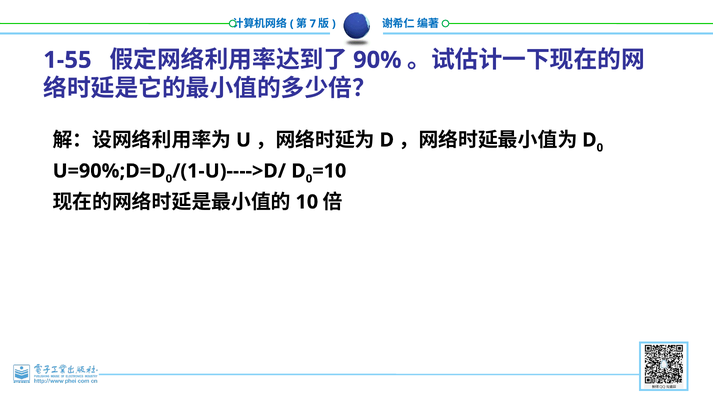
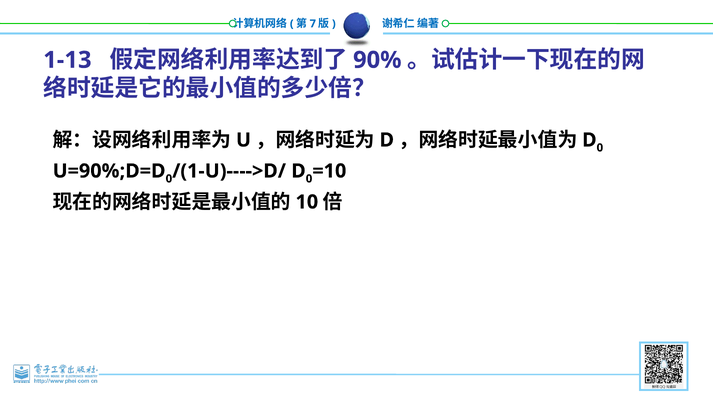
1-55: 1-55 -> 1-13 (67, 60)
